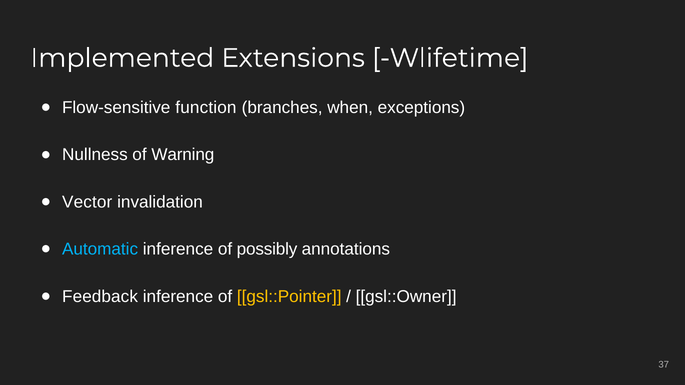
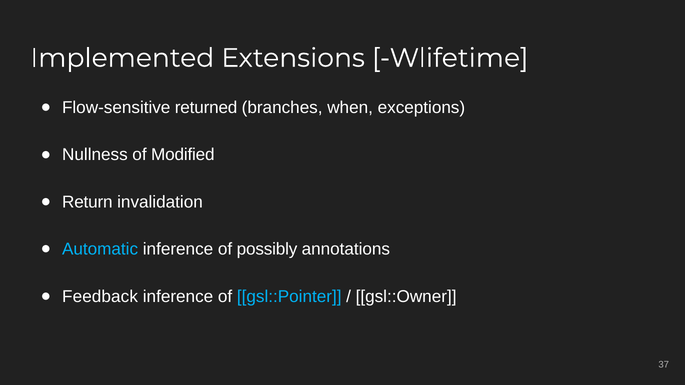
function: function -> returned (206, 108)
Warning: Warning -> Modified (183, 155)
Vector: Vector -> Return (87, 202)
gsl::Pointer colour: yellow -> light blue (289, 297)
